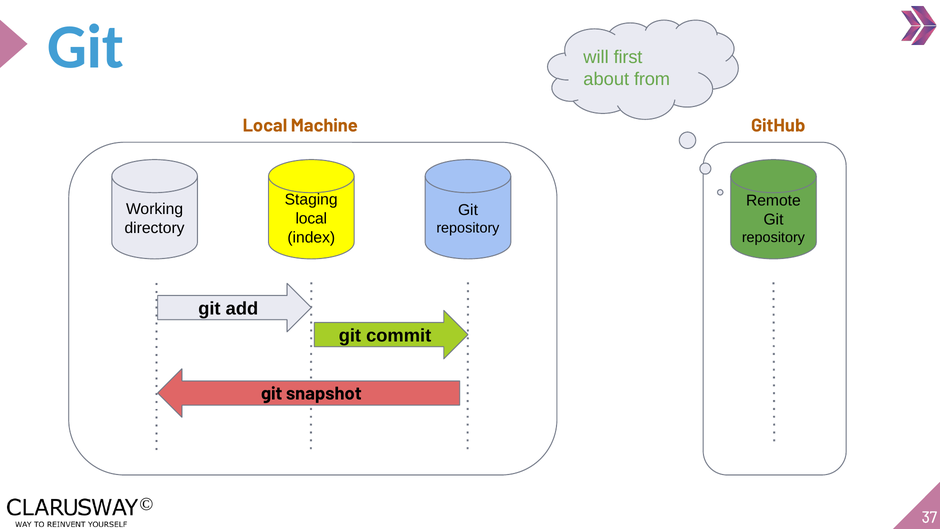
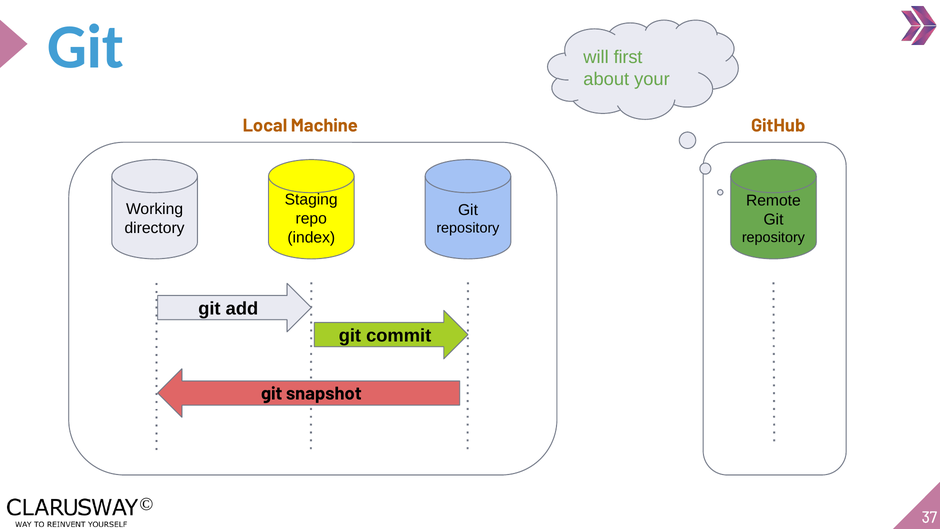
from: from -> your (652, 79)
local: local -> repo (311, 218)
